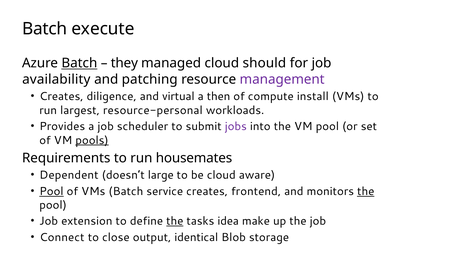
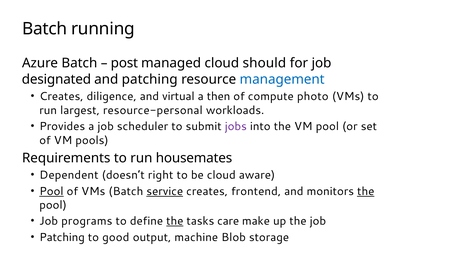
execute: execute -> running (103, 29)
Batch underline: present -> none (79, 63)
they: they -> post (124, 63)
availability: availability -> designated (56, 79)
management colour: purple -> blue (282, 79)
install: install -> photo (313, 96)
pools underline: present -> none (92, 140)
large: large -> right (161, 175)
service underline: none -> present (165, 191)
extension: extension -> programs (87, 221)
idea: idea -> care (228, 221)
Connect: Connect -> Patching (62, 237)
close: close -> good (116, 237)
identical: identical -> machine (196, 237)
